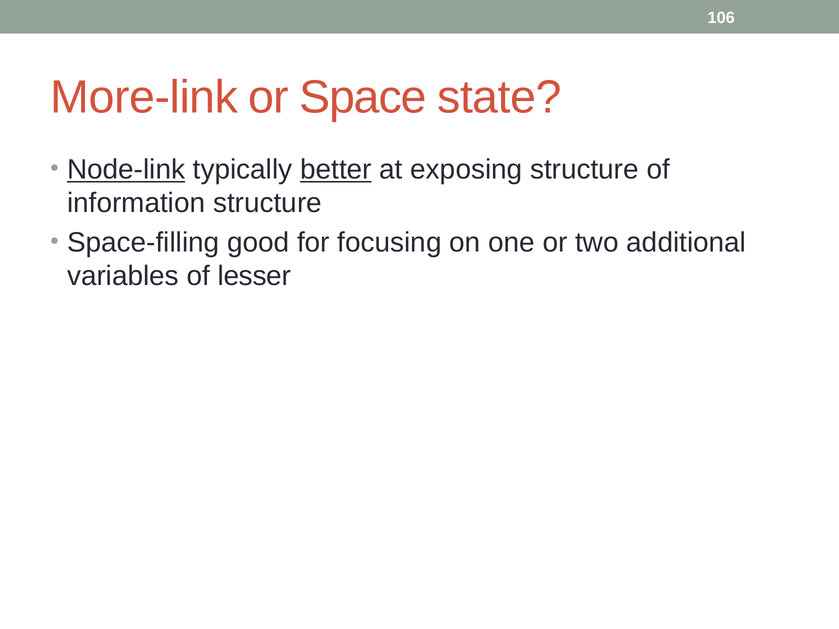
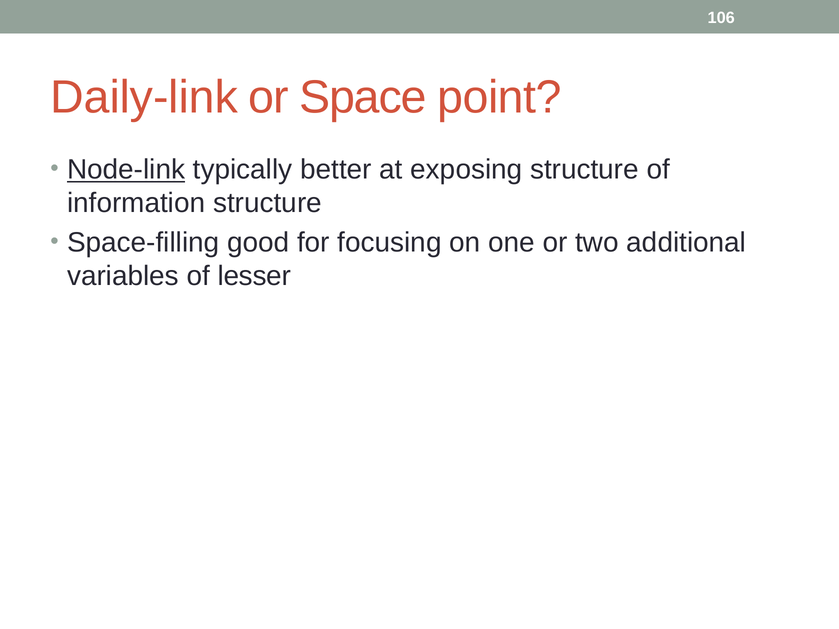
More-link: More-link -> Daily-link (144, 98)
state: state -> point (499, 98)
better underline: present -> none (336, 170)
